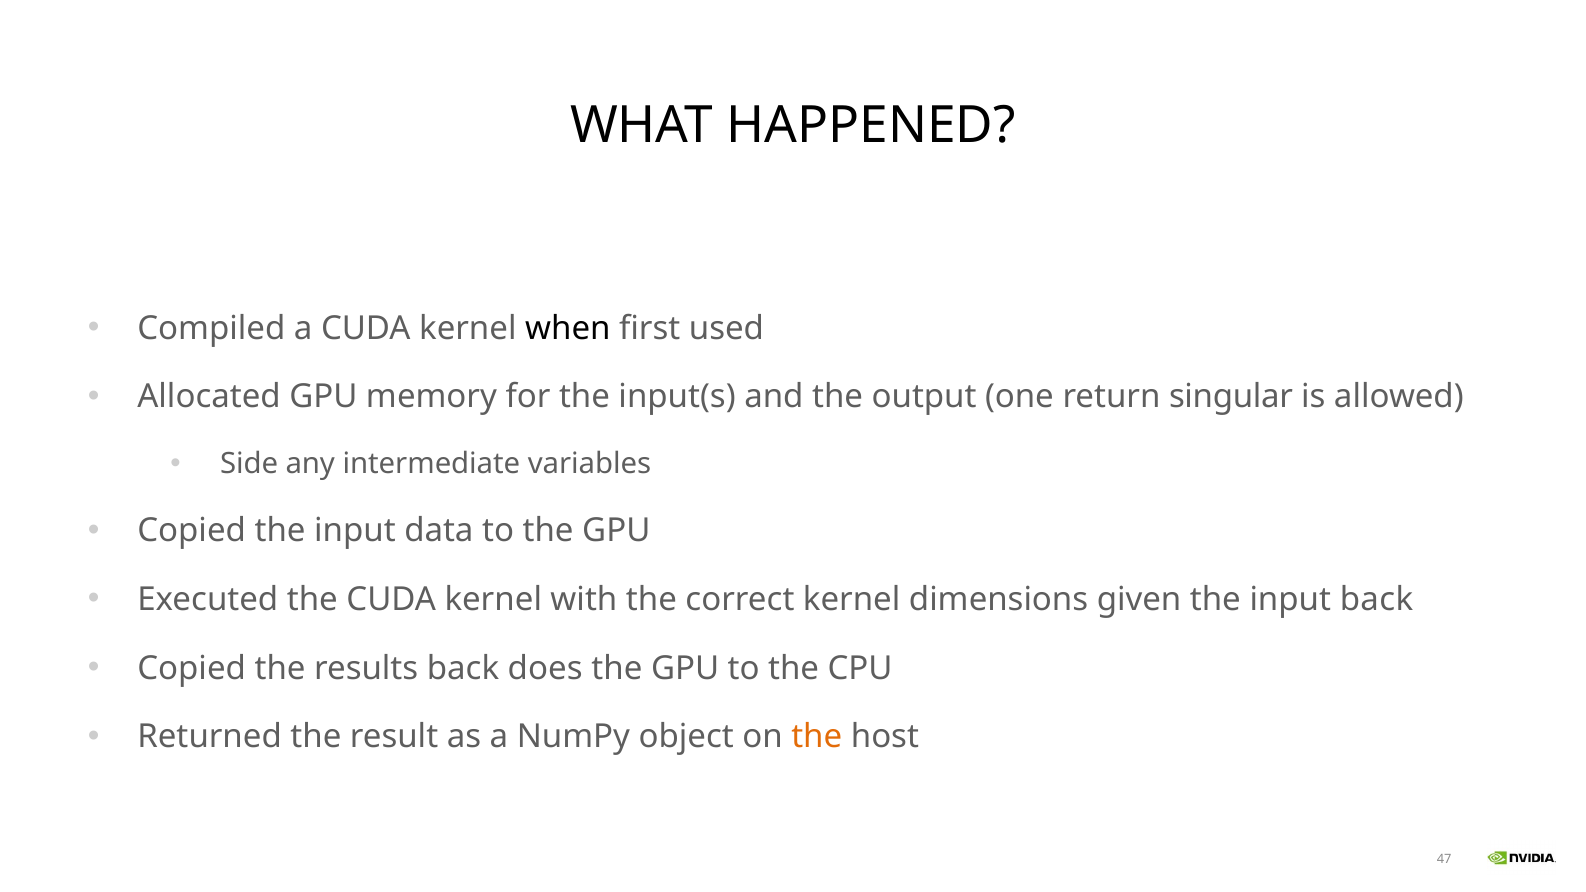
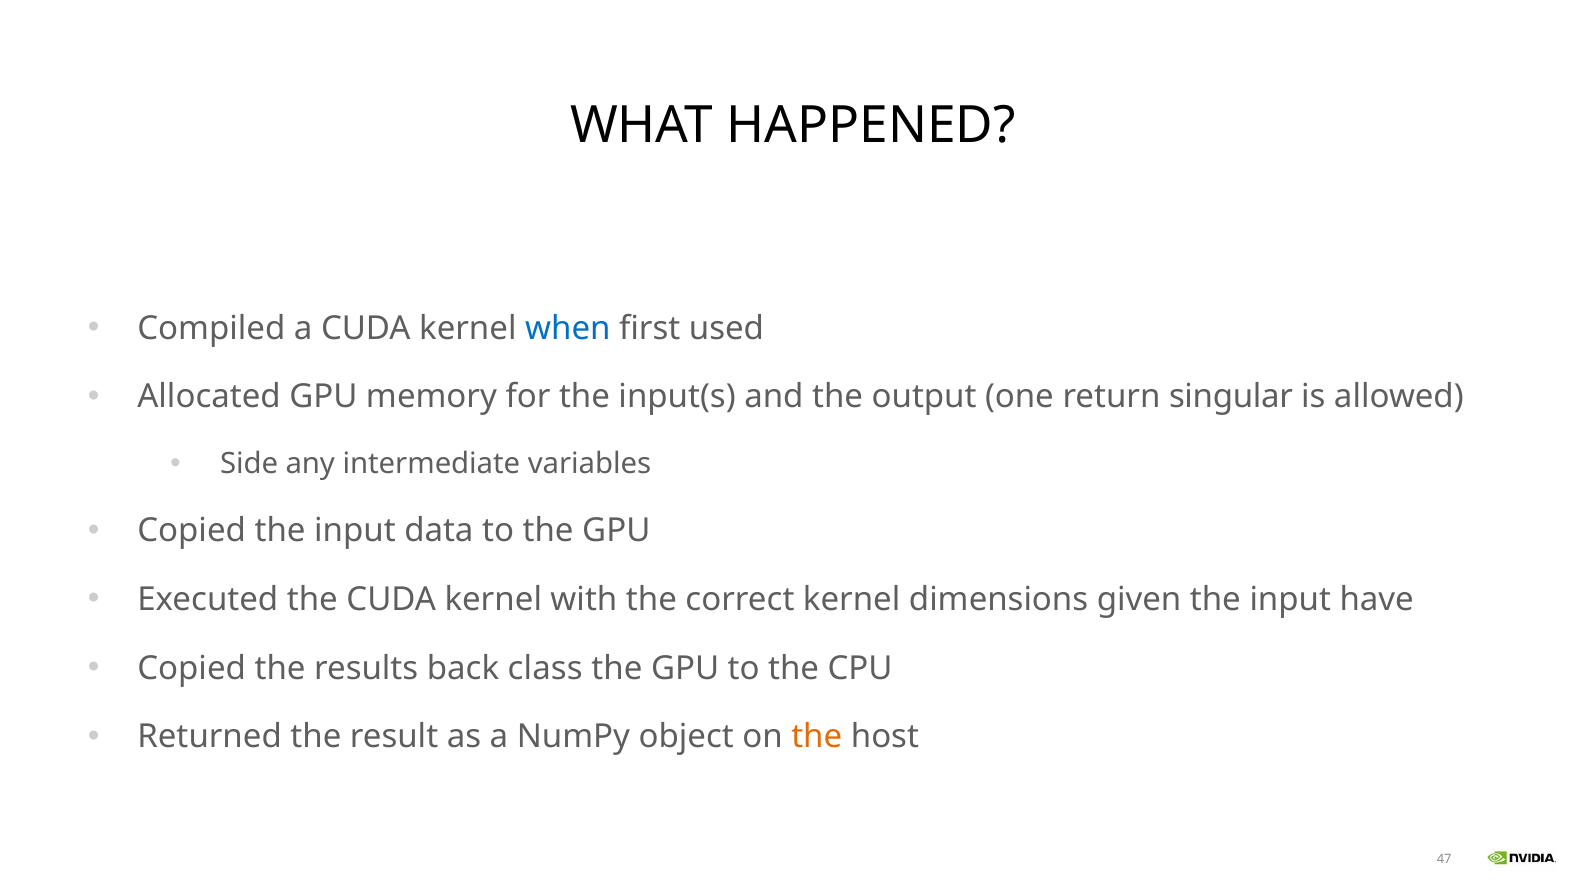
when colour: black -> blue (568, 328)
input back: back -> have (1377, 599)
does: does -> class (545, 668)
